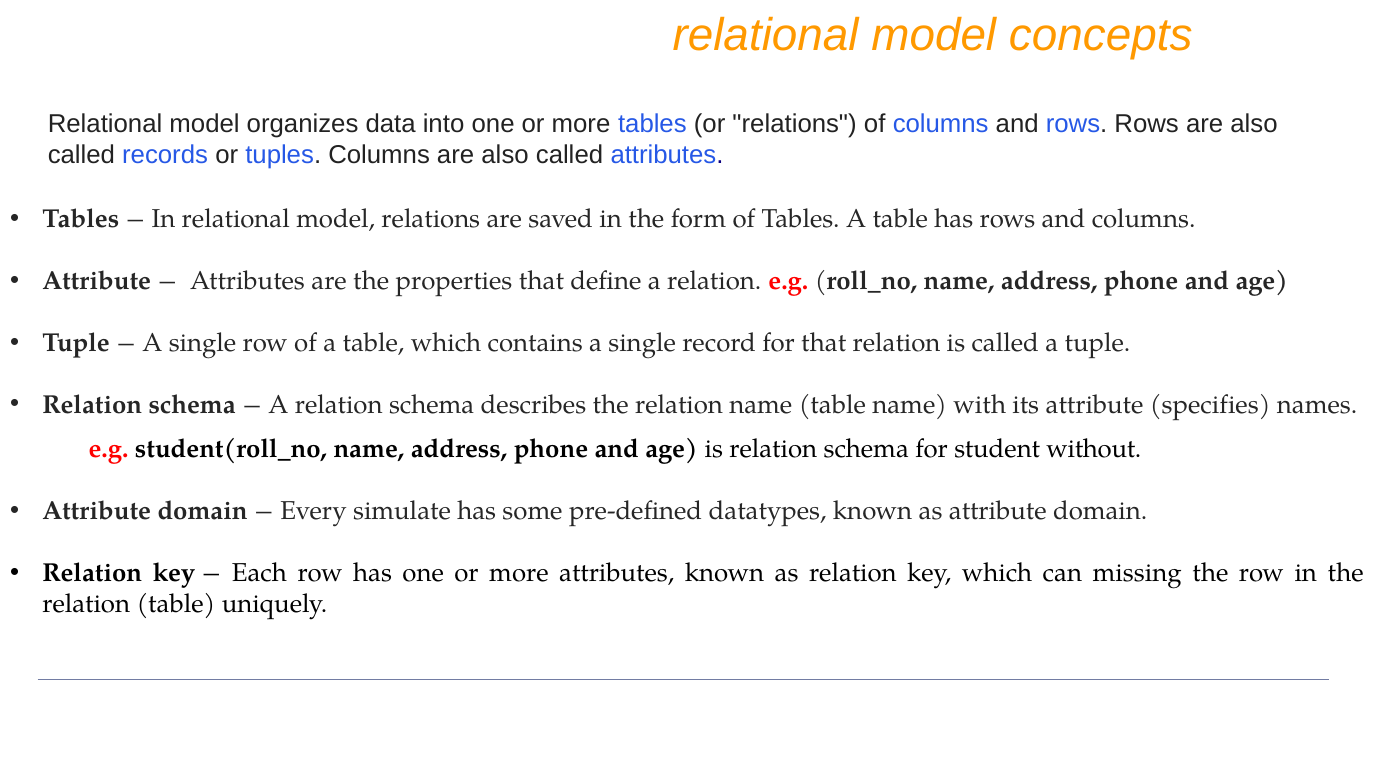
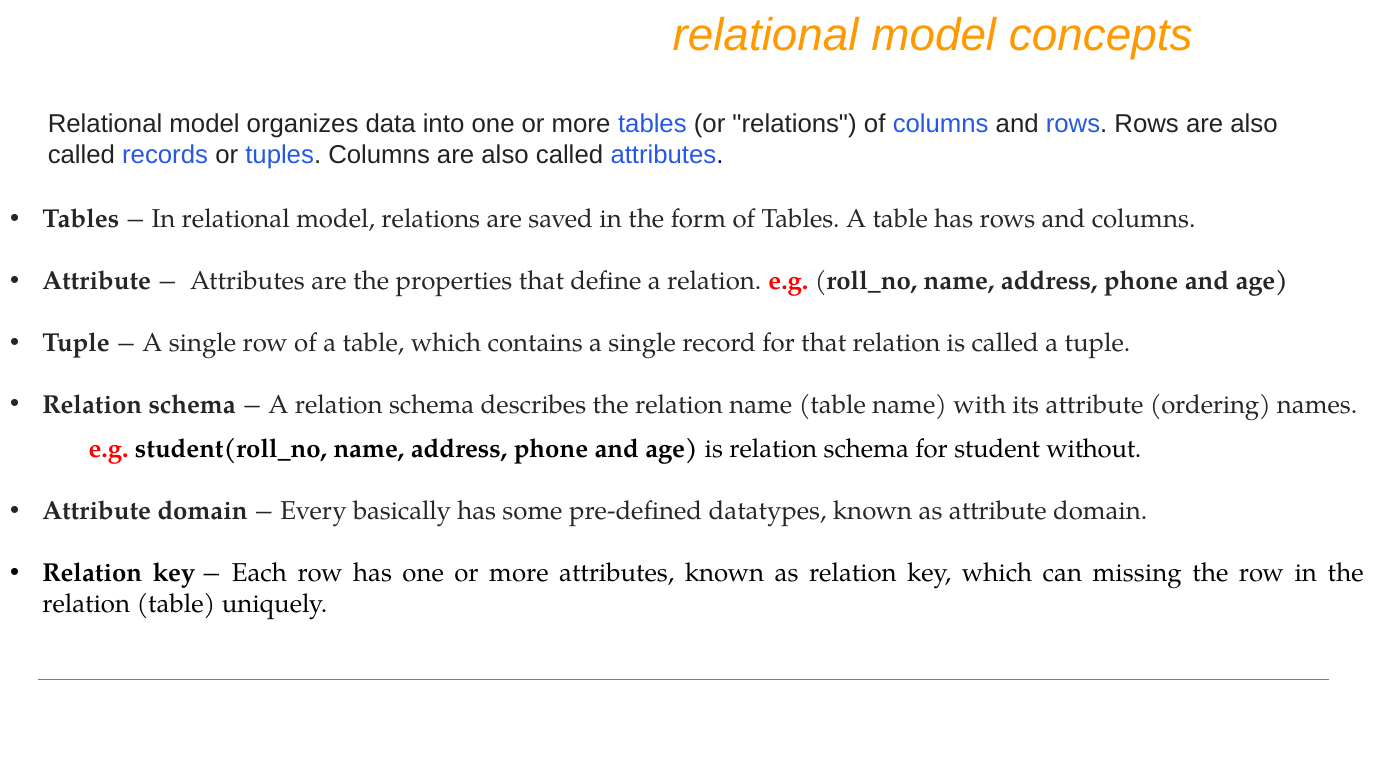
specifies: specifies -> ordering (1210, 405)
simulate: simulate -> basically (402, 511)
